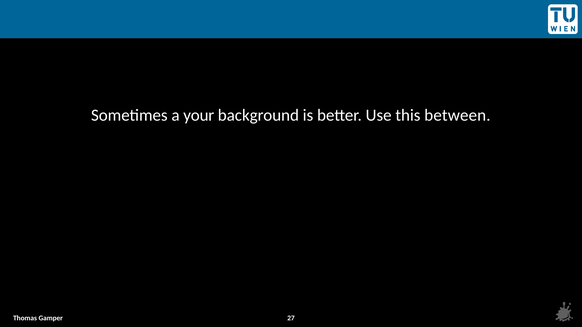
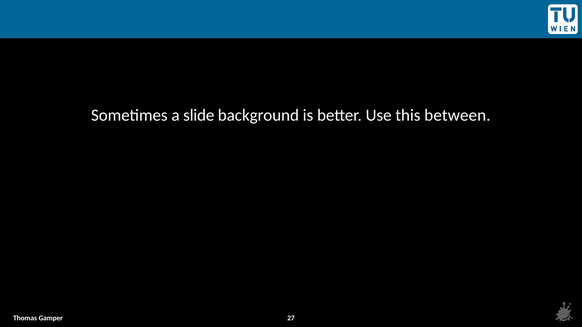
your: your -> slide (199, 115)
